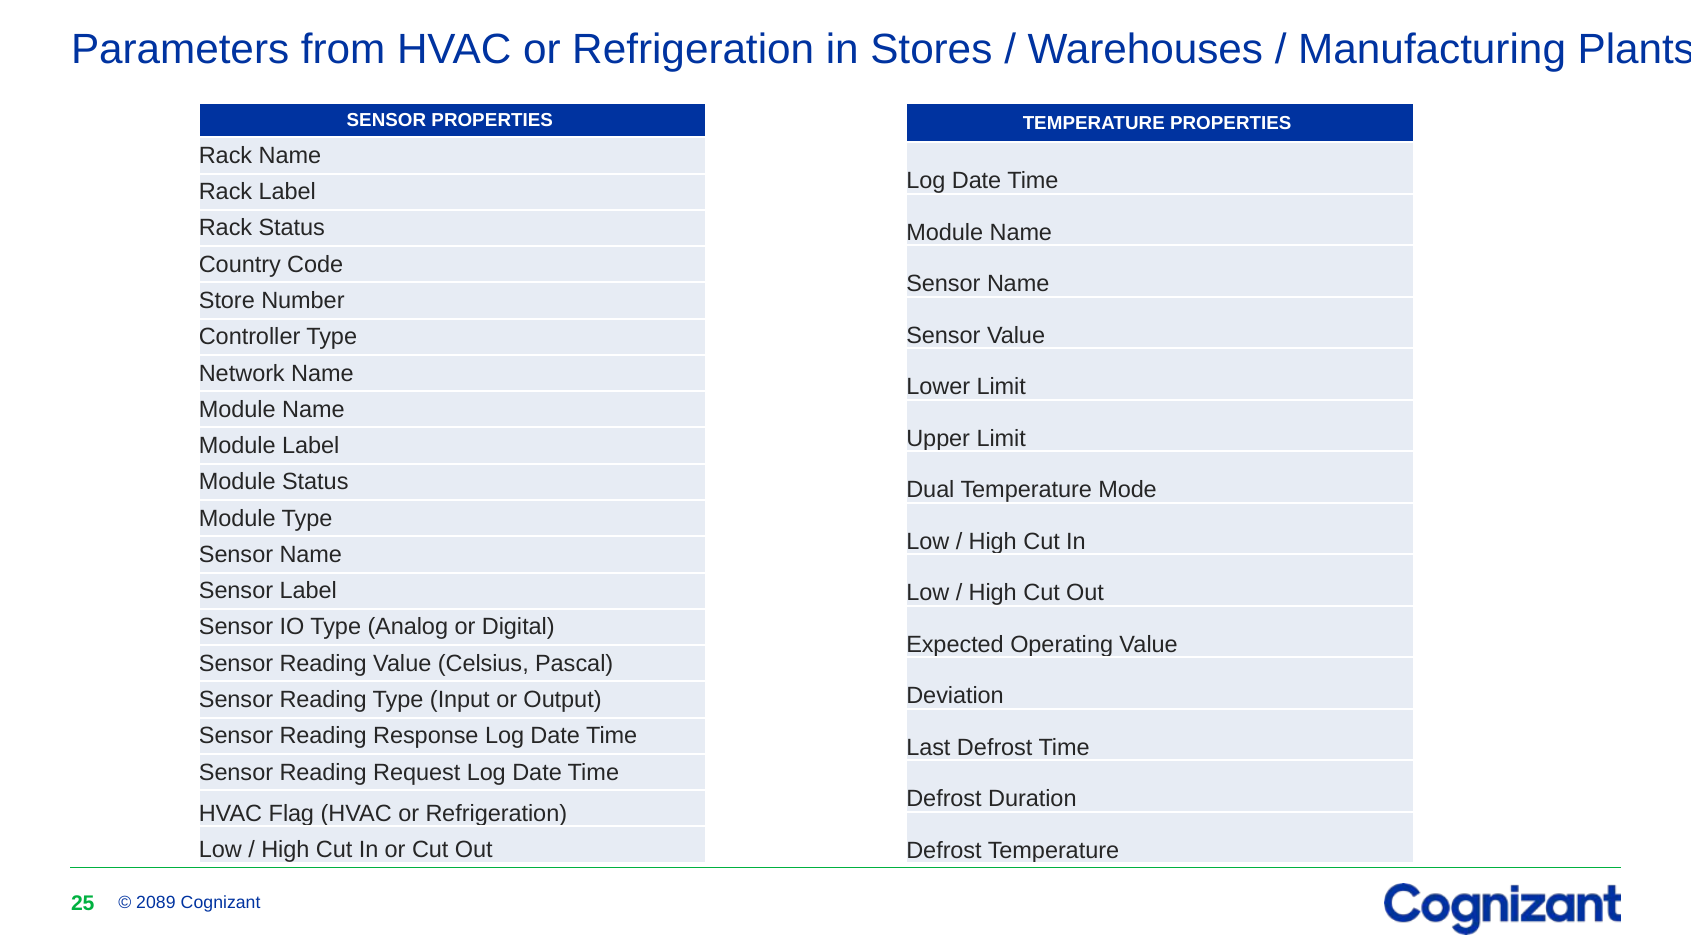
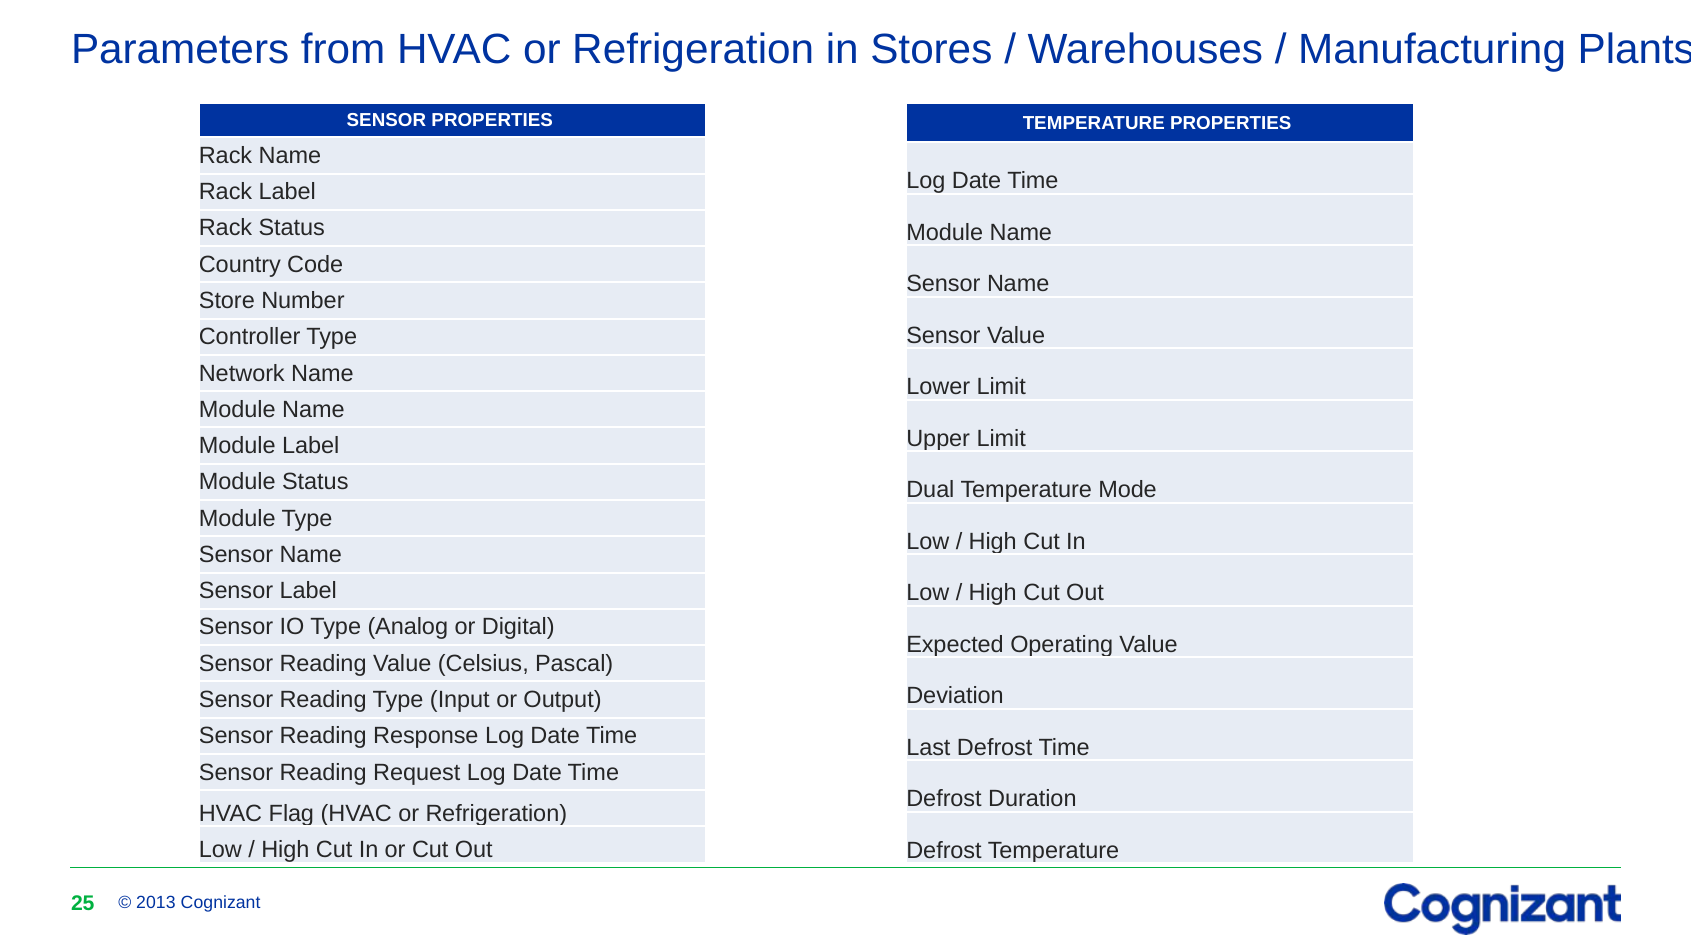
2089: 2089 -> 2013 (156, 903)
